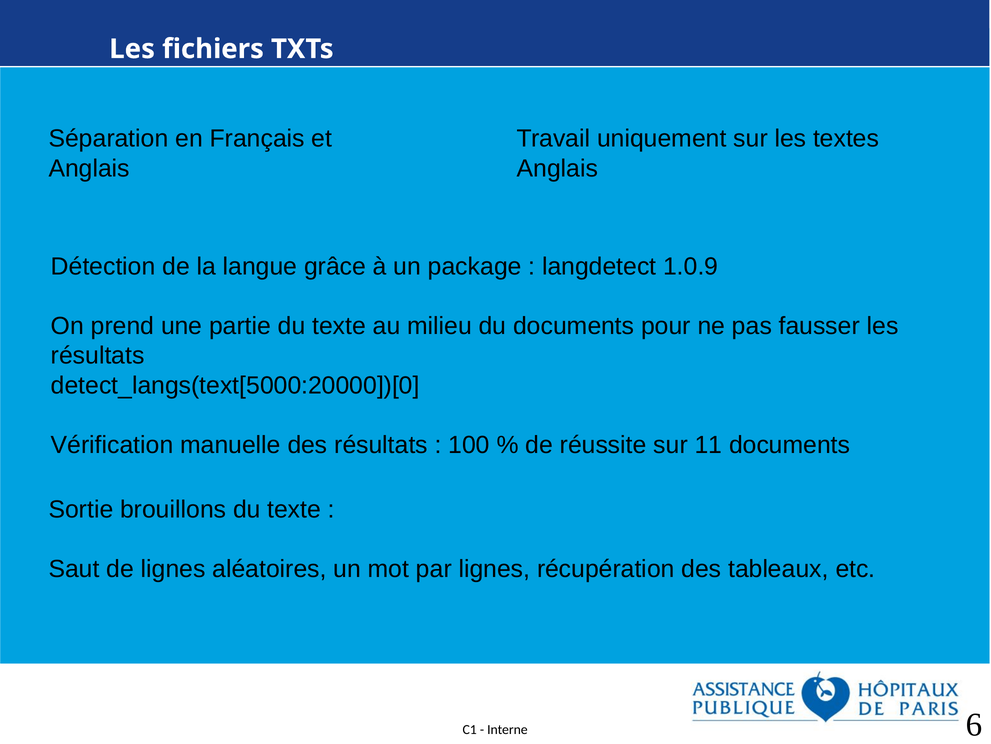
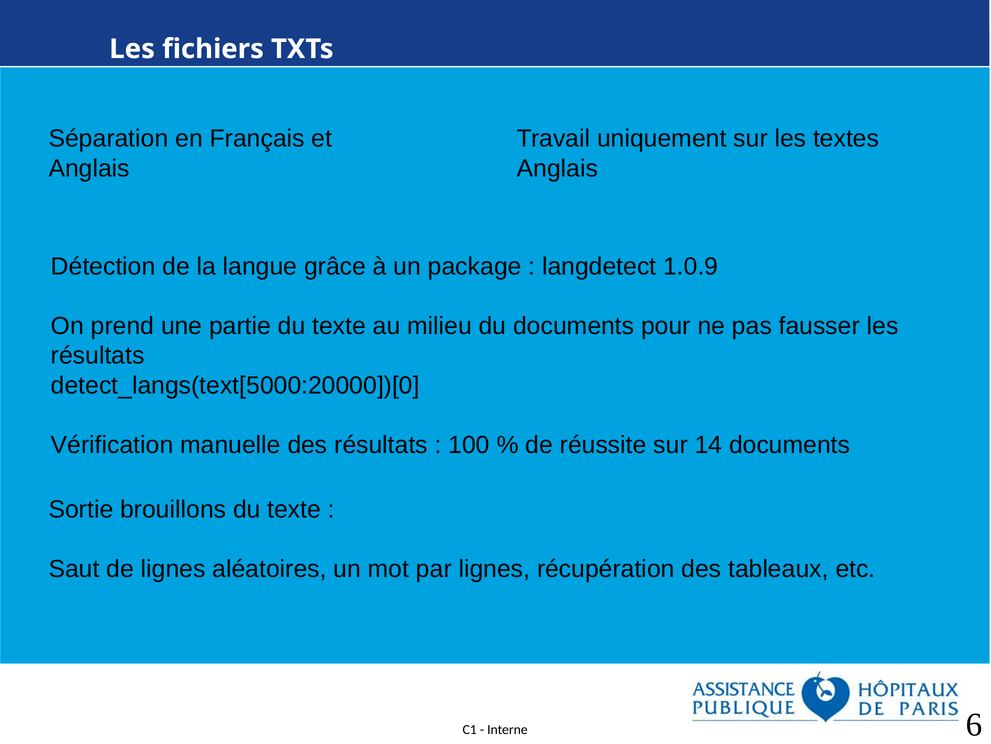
11: 11 -> 14 (708, 445)
